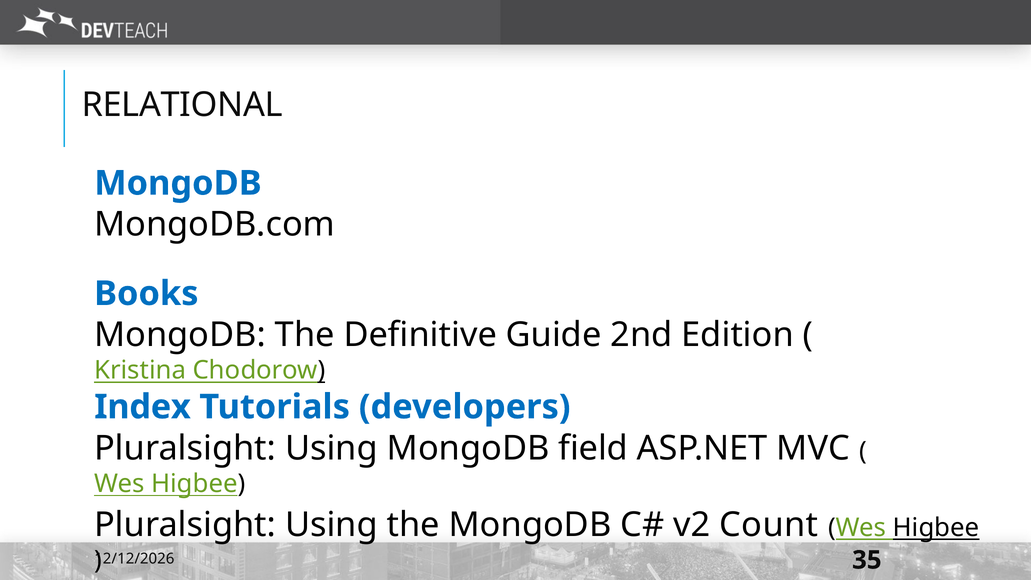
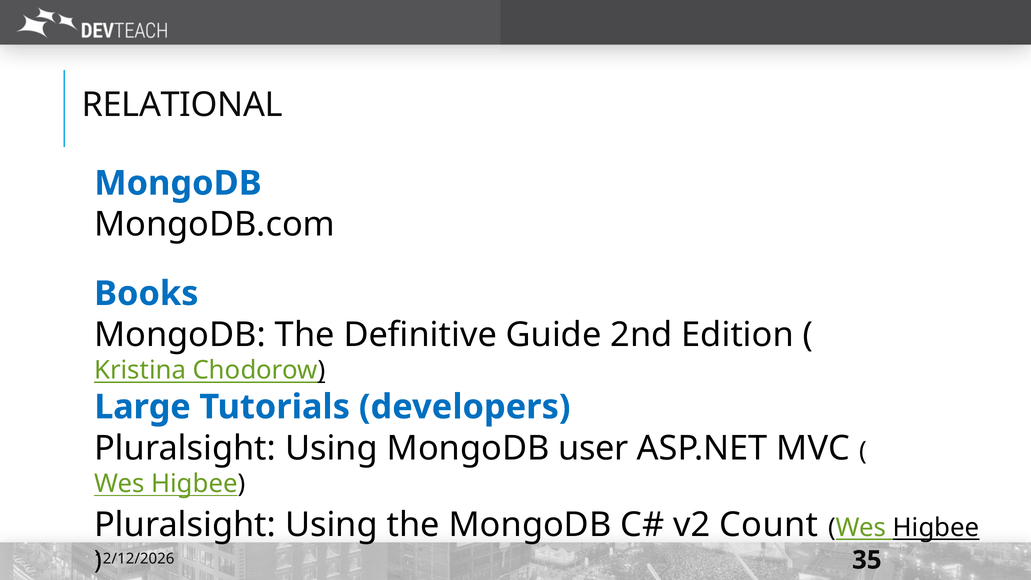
Index: Index -> Large (142, 407)
field: field -> user (593, 448)
